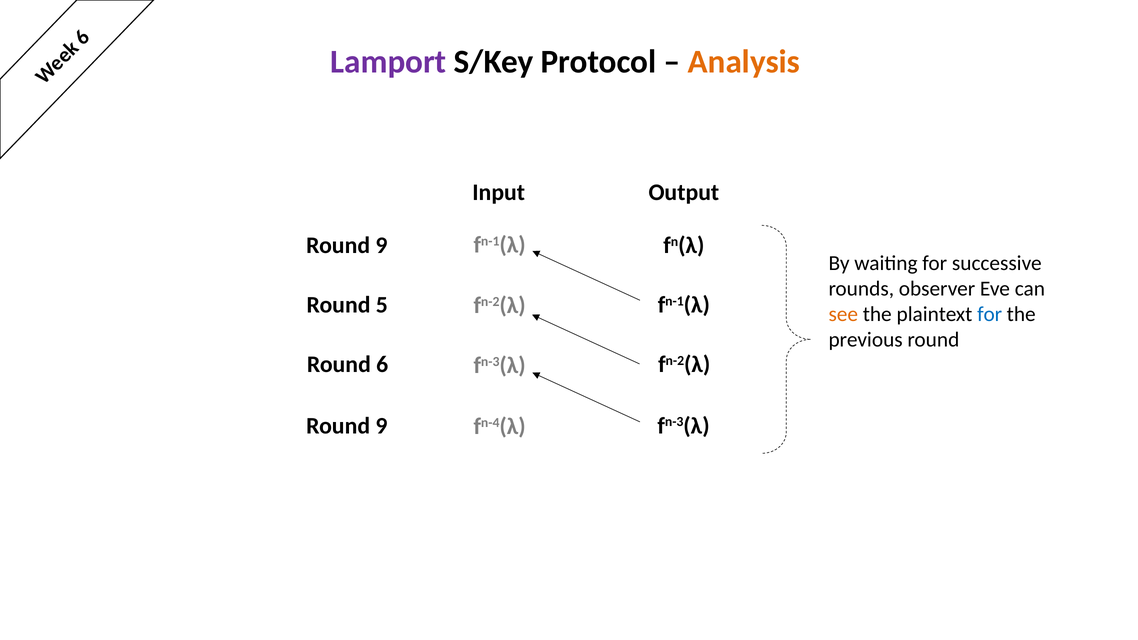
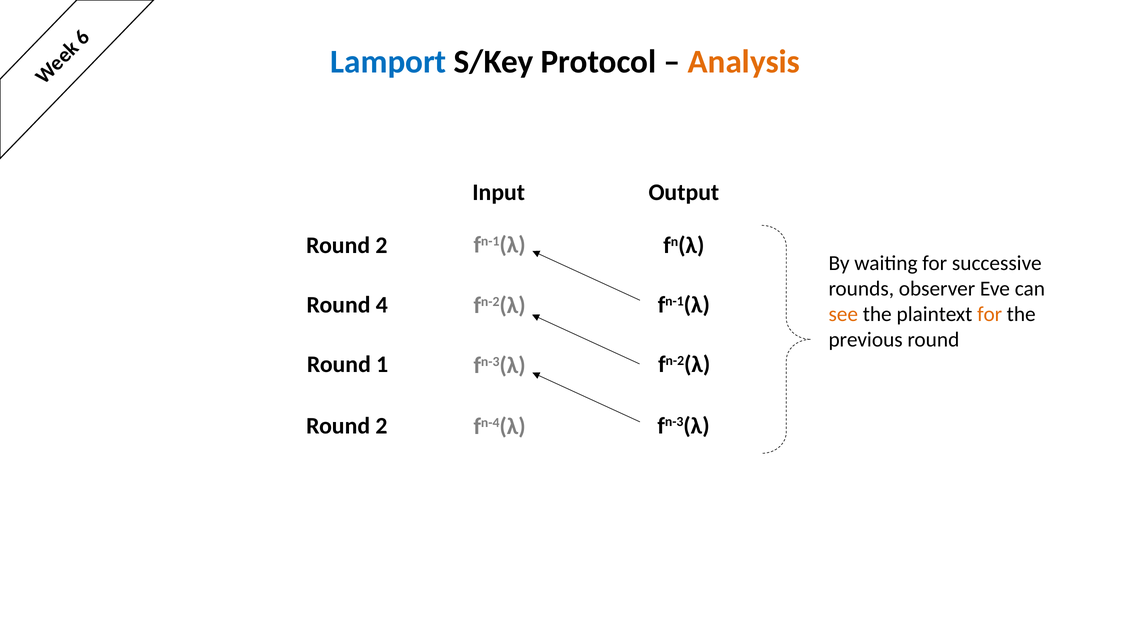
Lamport colour: purple -> blue (388, 62)
9: 9 -> 2 (382, 246)
5: 5 -> 4 (382, 305)
for colour: blue -> orange (990, 314)
Round 6: 6 -> 1 (382, 365)
9: 9 -> 2 (382, 426)
